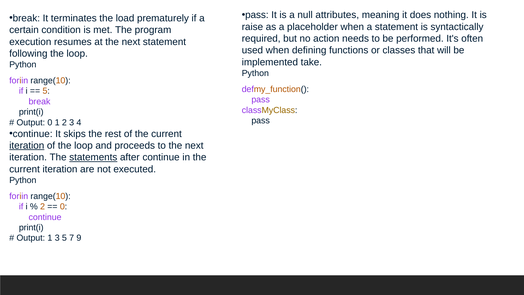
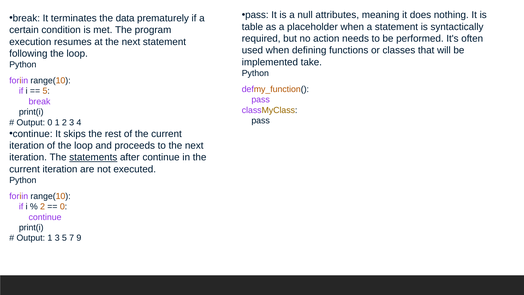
load: load -> data (125, 18)
raise: raise -> table (252, 27)
iteration underline: present -> none (27, 145)
